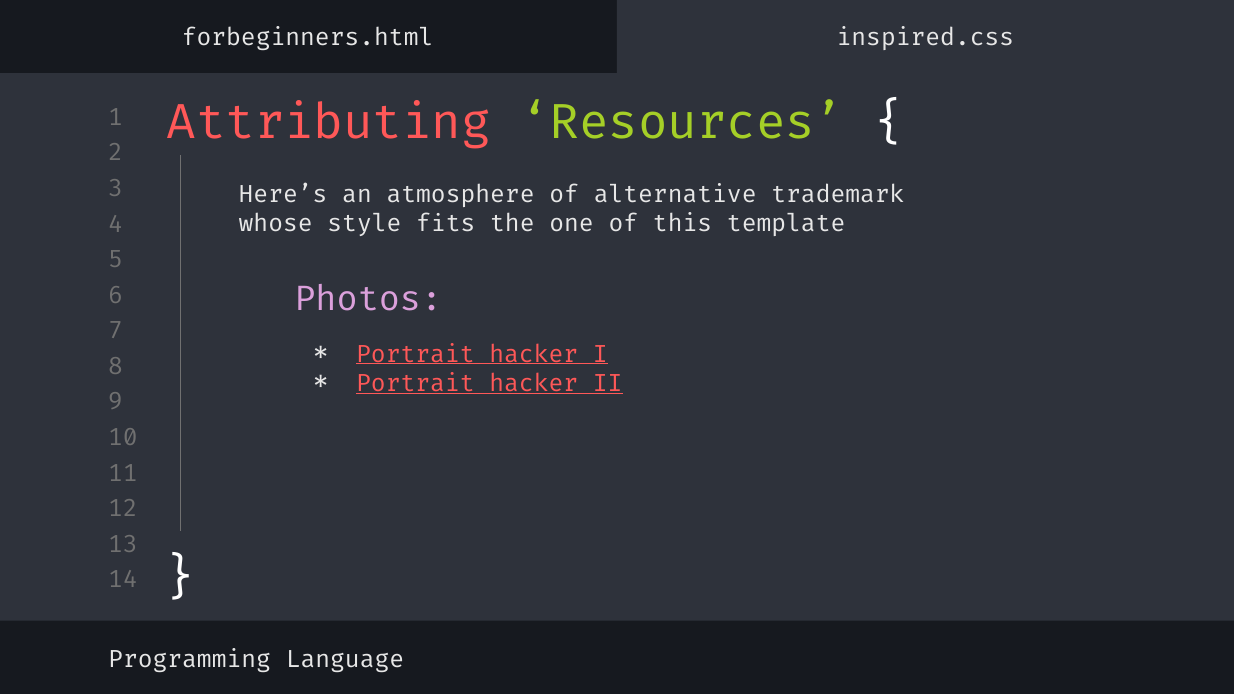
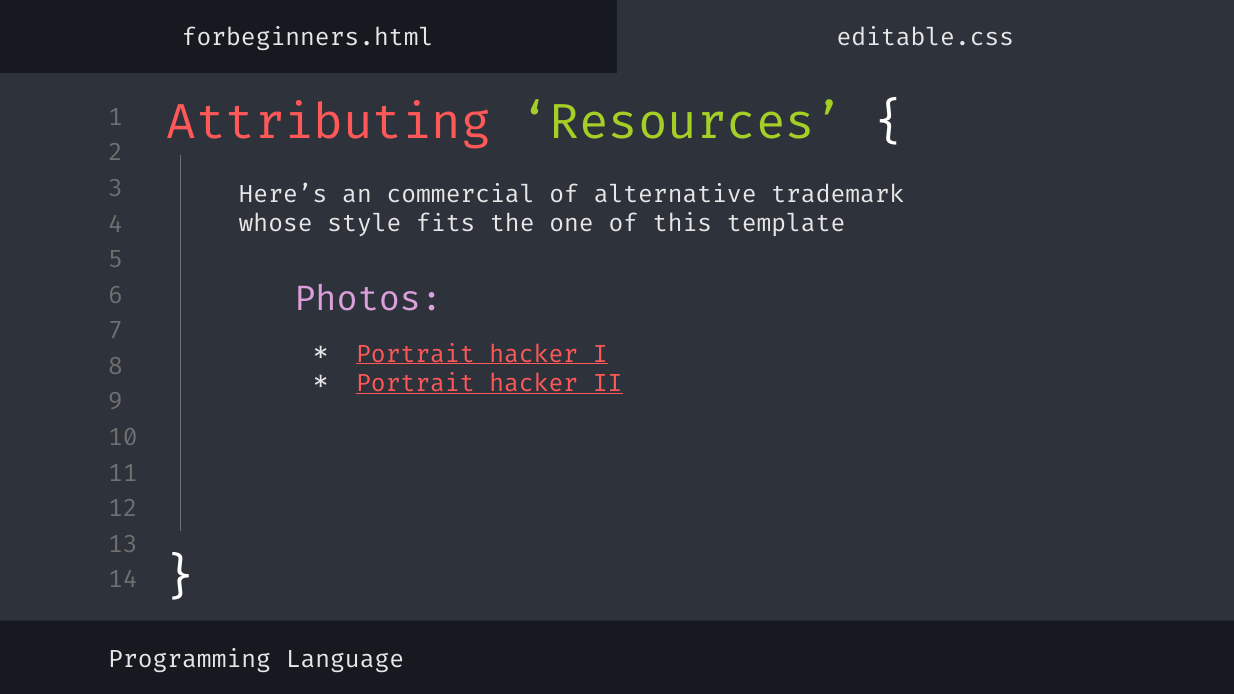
inspired.css: inspired.css -> editable.css (925, 38)
atmosphere: atmosphere -> commercial (461, 195)
